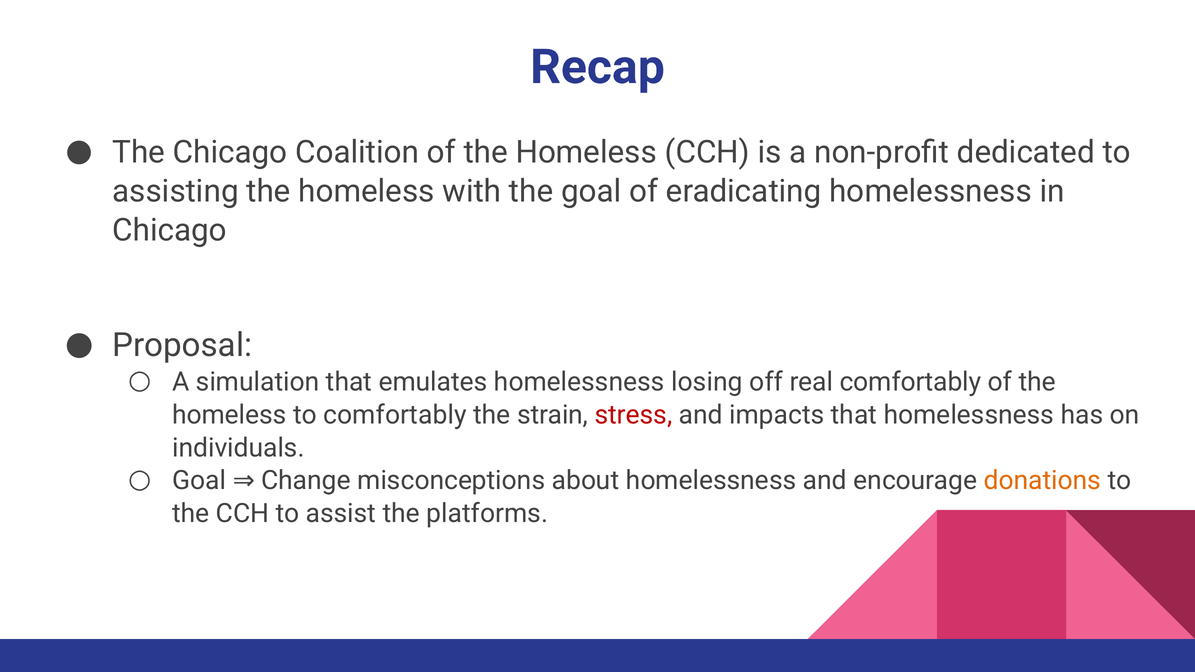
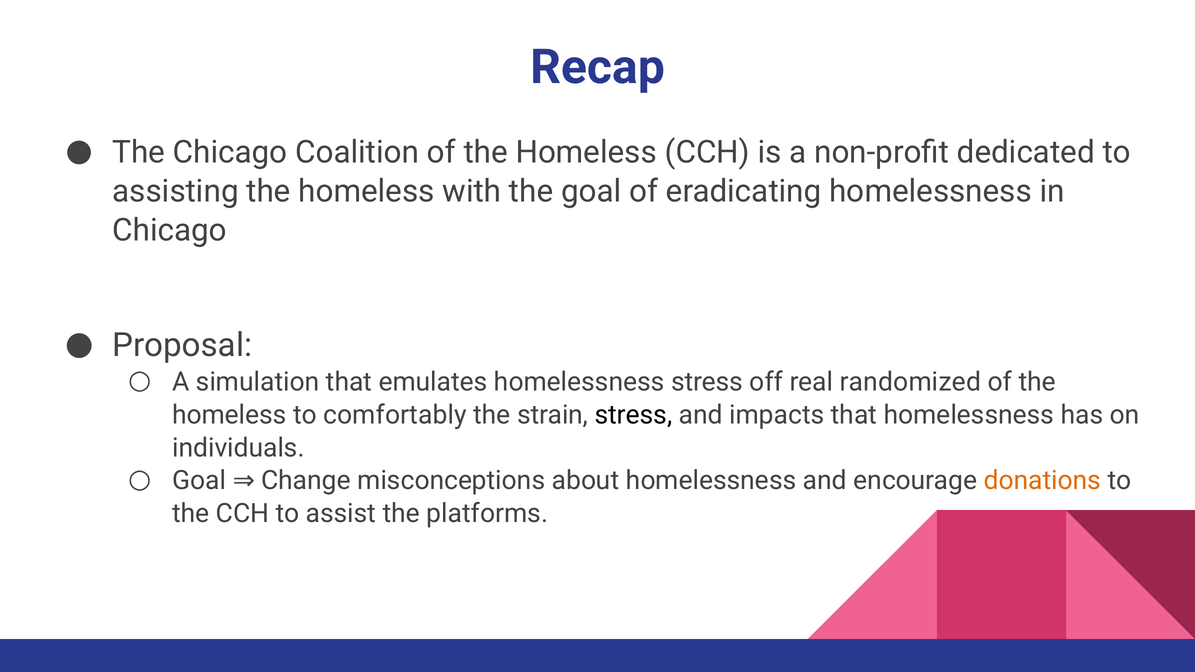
homelessness losing: losing -> stress (707, 382)
real comfortably: comfortably -> randomized (910, 382)
stress colour: red -> black (634, 415)
